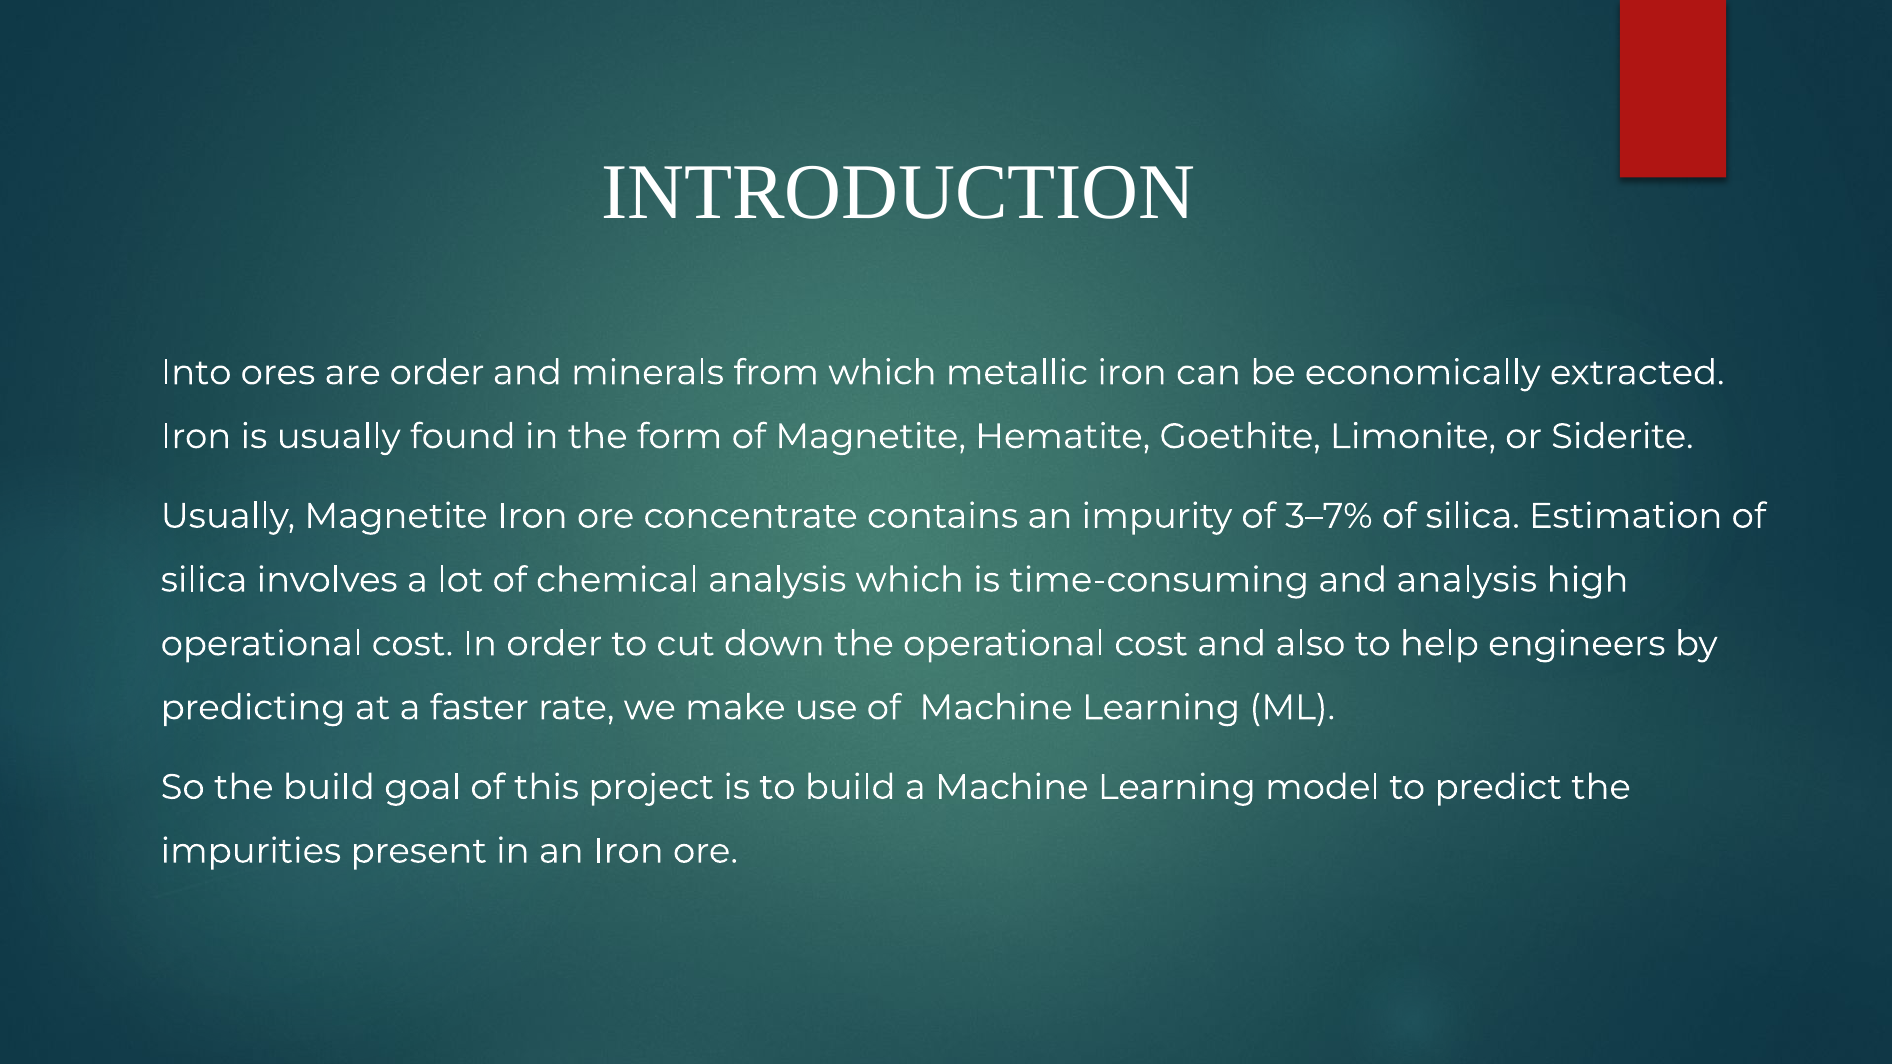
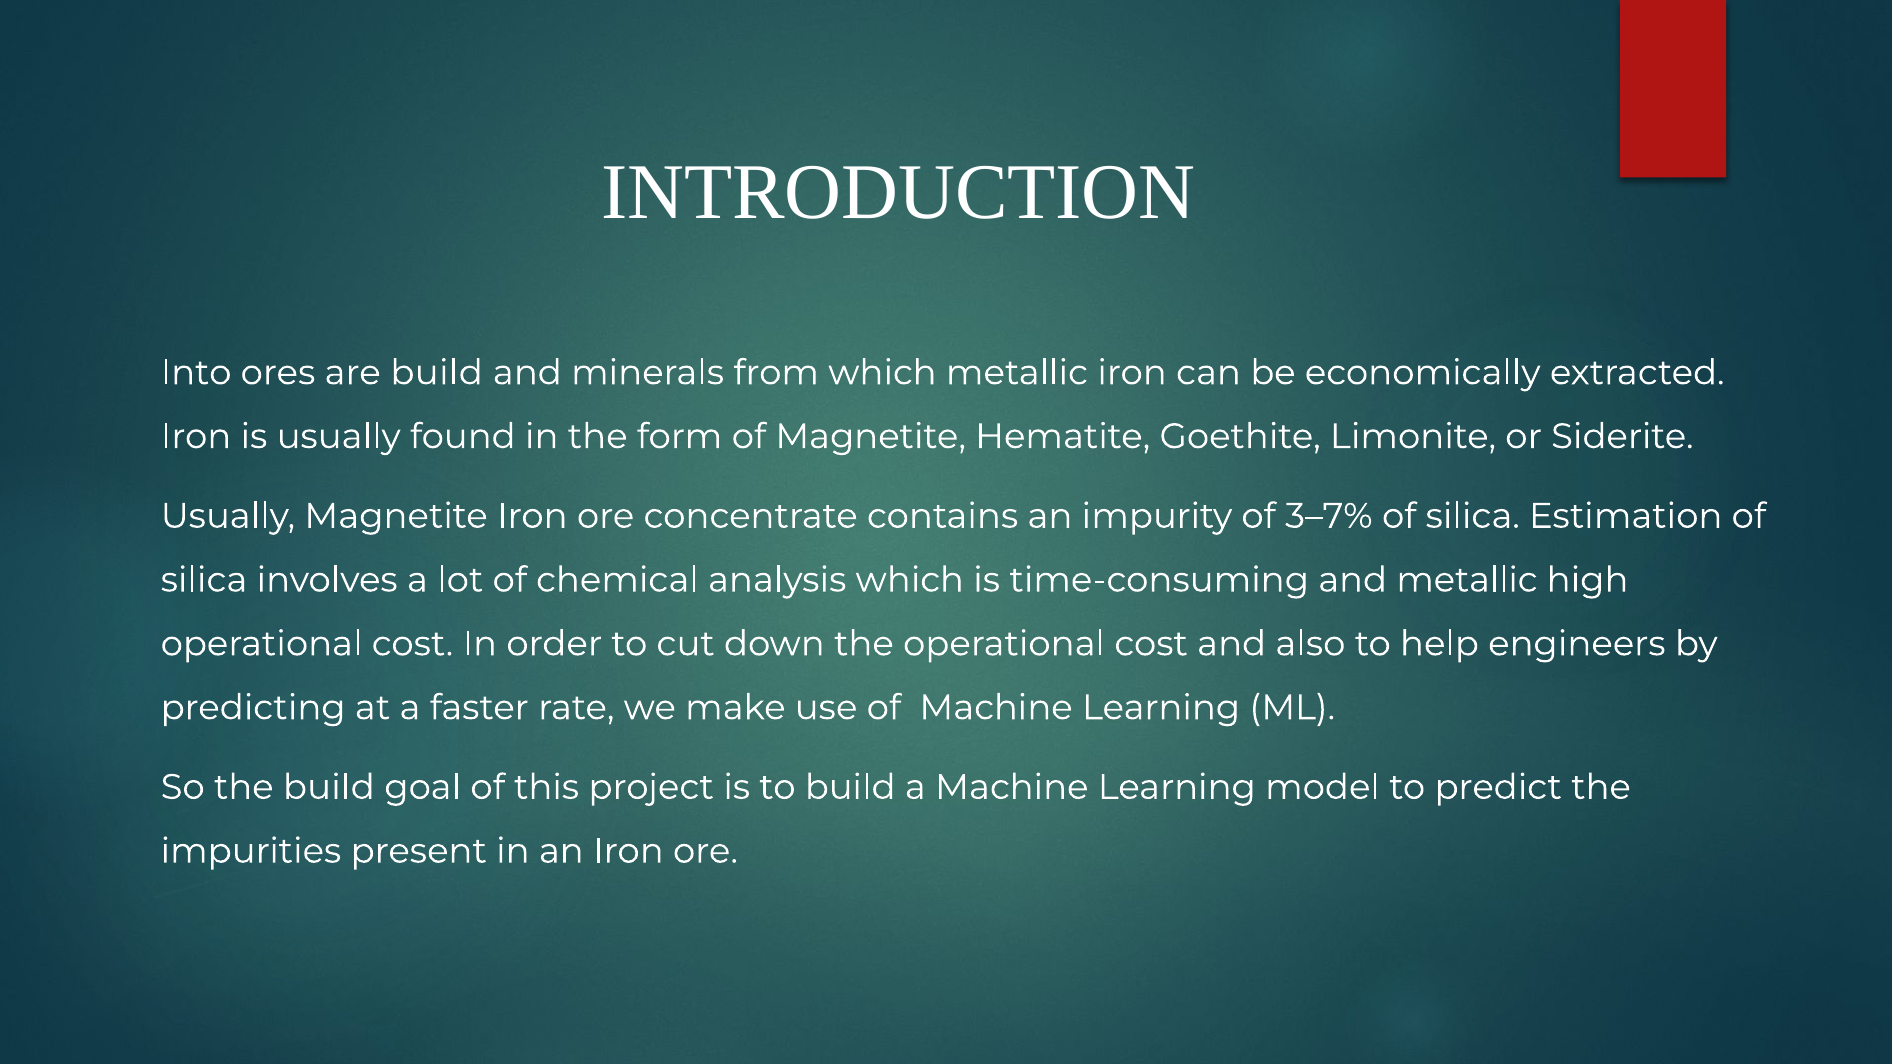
are order: order -> build (437, 373)
and analysis: analysis -> metallic (1467, 580)
